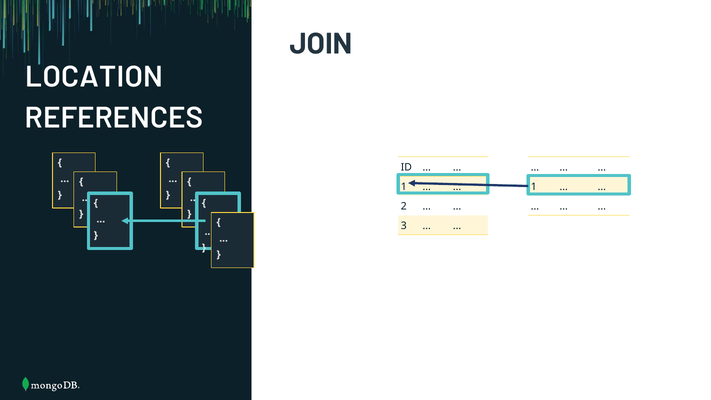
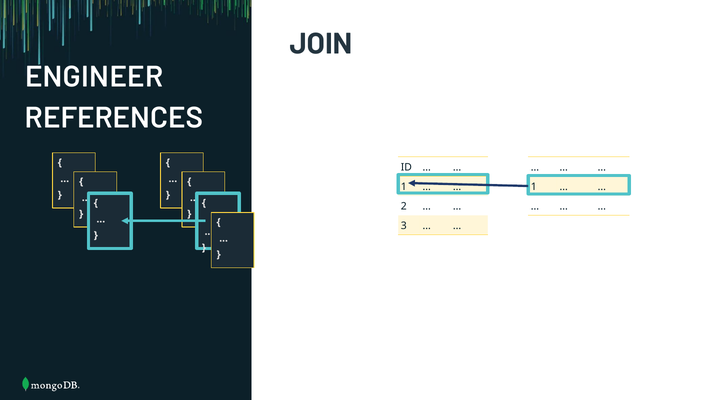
LOCATION: LOCATION -> ENGINEER (94, 77)
